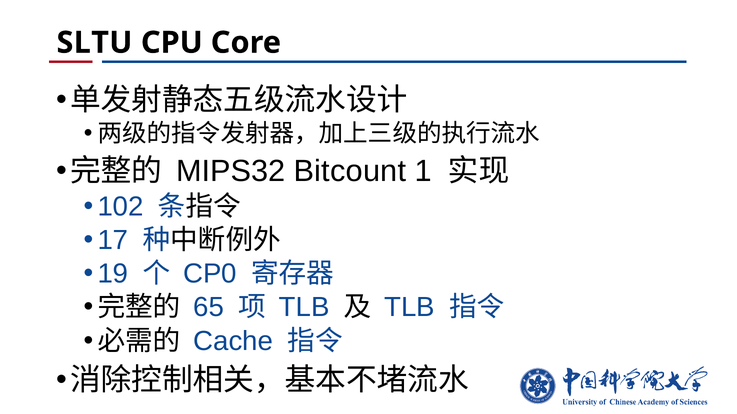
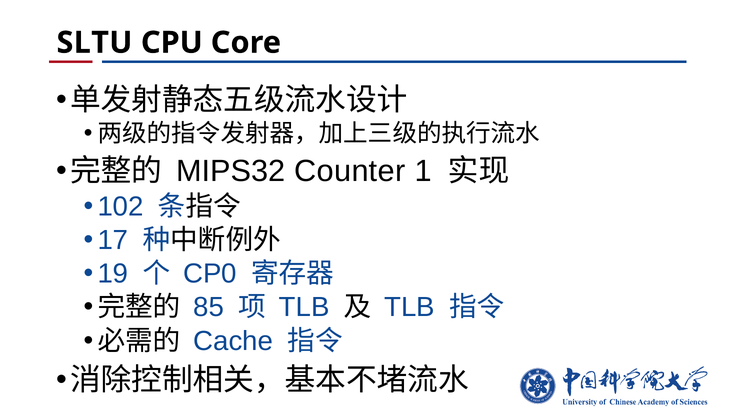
Bitcount: Bitcount -> Counter (350, 171)
65: 65 -> 85 (209, 308)
